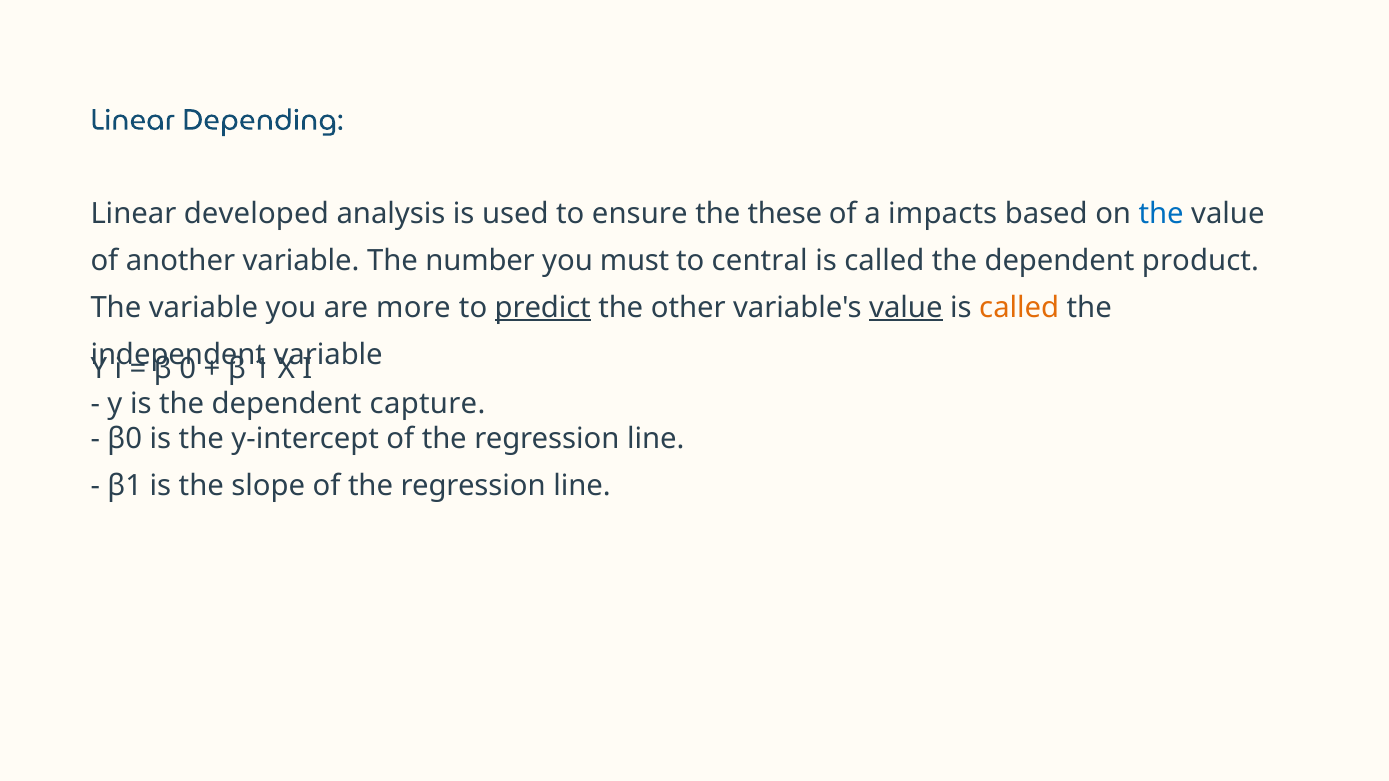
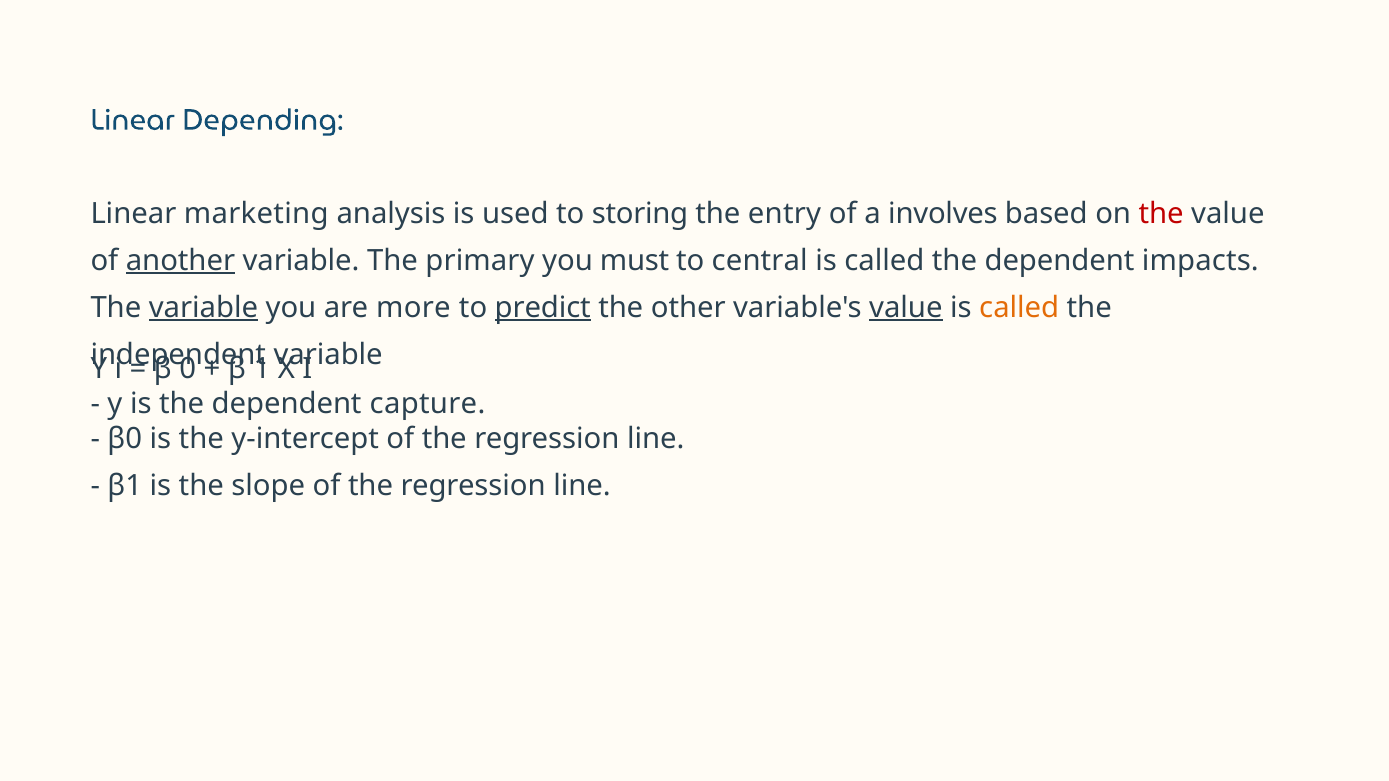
developed: developed -> marketing (256, 214)
ensure: ensure -> storing (640, 214)
these: these -> entry (785, 214)
impacts: impacts -> involves (943, 214)
the colour: blue -> red (1161, 214)
another underline: none -> present (180, 261)
number: number -> primary (480, 261)
product: product -> impacts (1200, 261)
variable underline: none -> present (203, 308)
